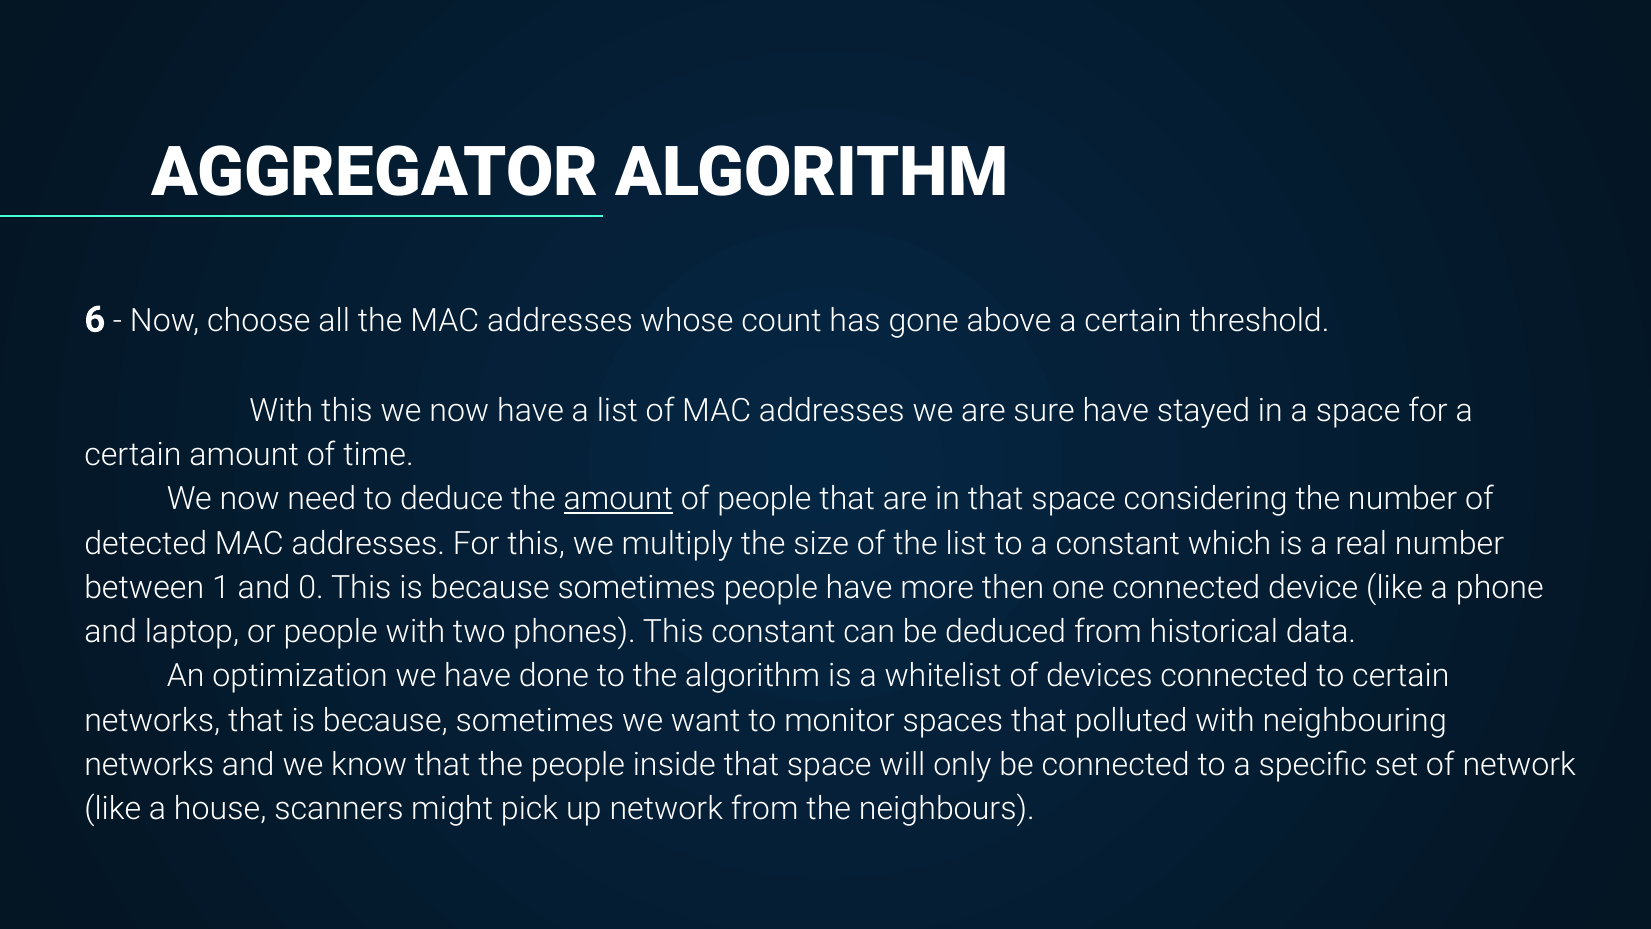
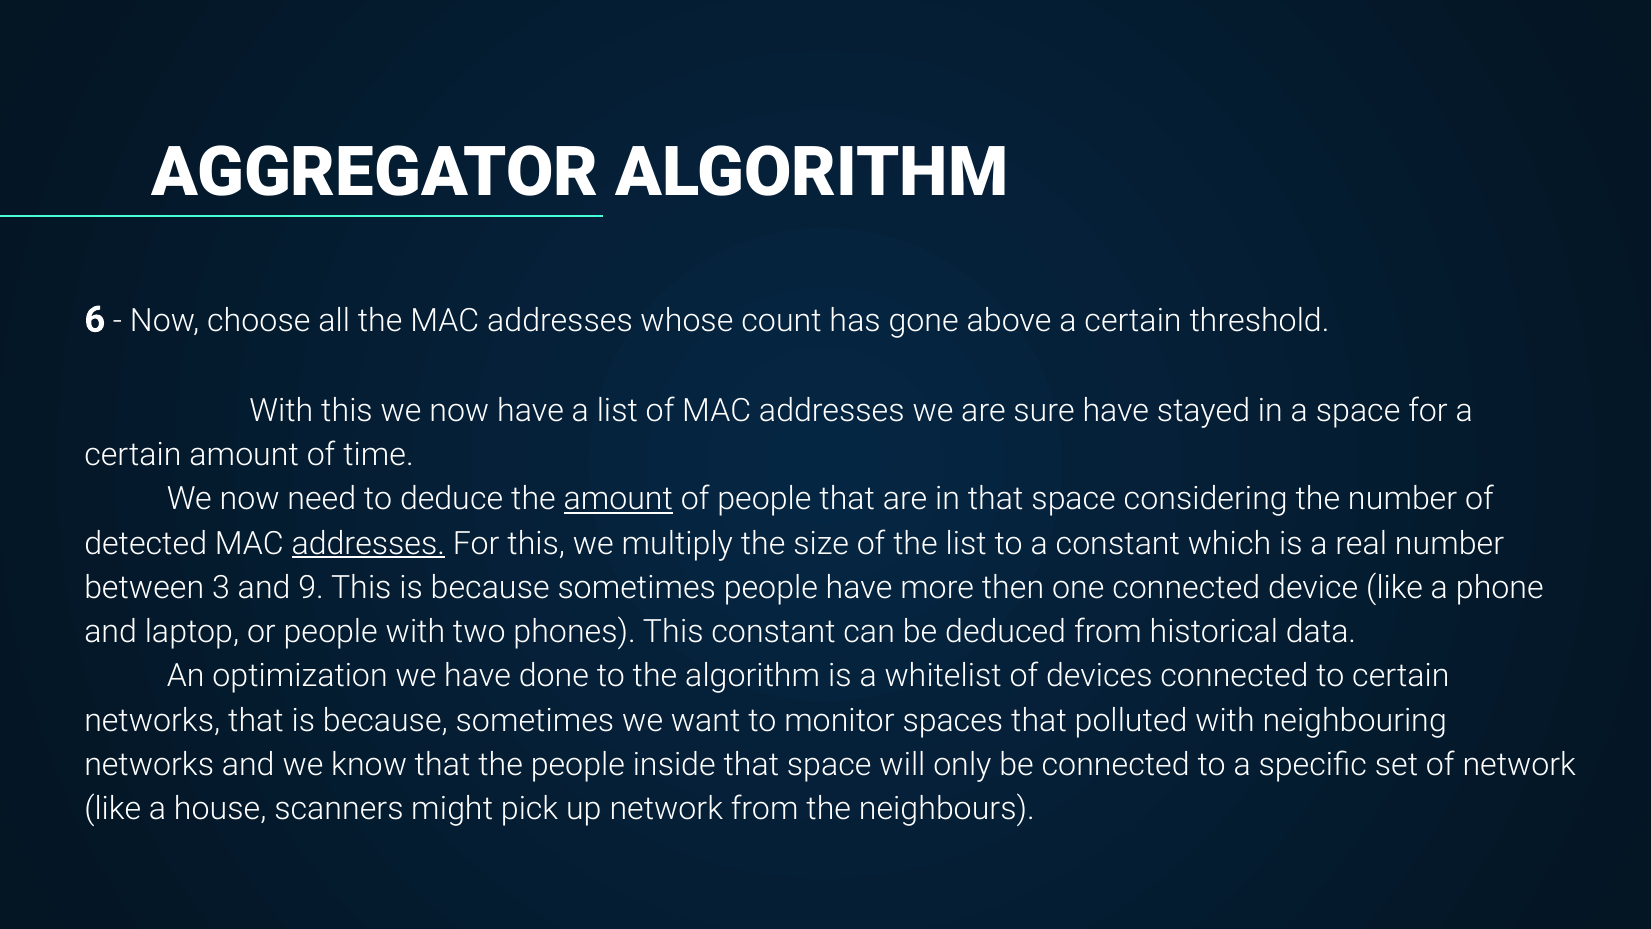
addresses underline: none -> present (368, 543)
1: 1 -> 3 (221, 588)
0: 0 -> 9 (311, 588)
